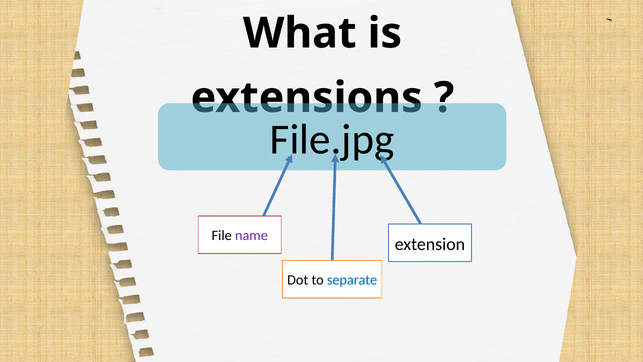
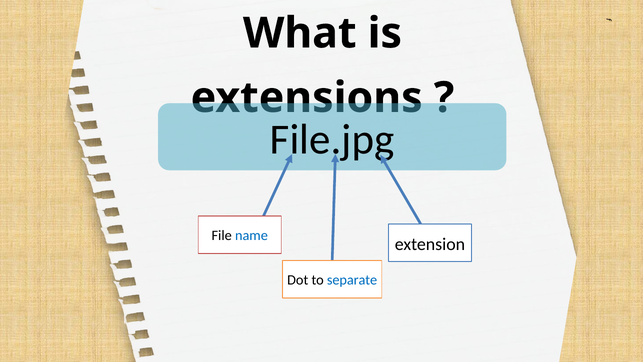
name colour: purple -> blue (251, 235)
